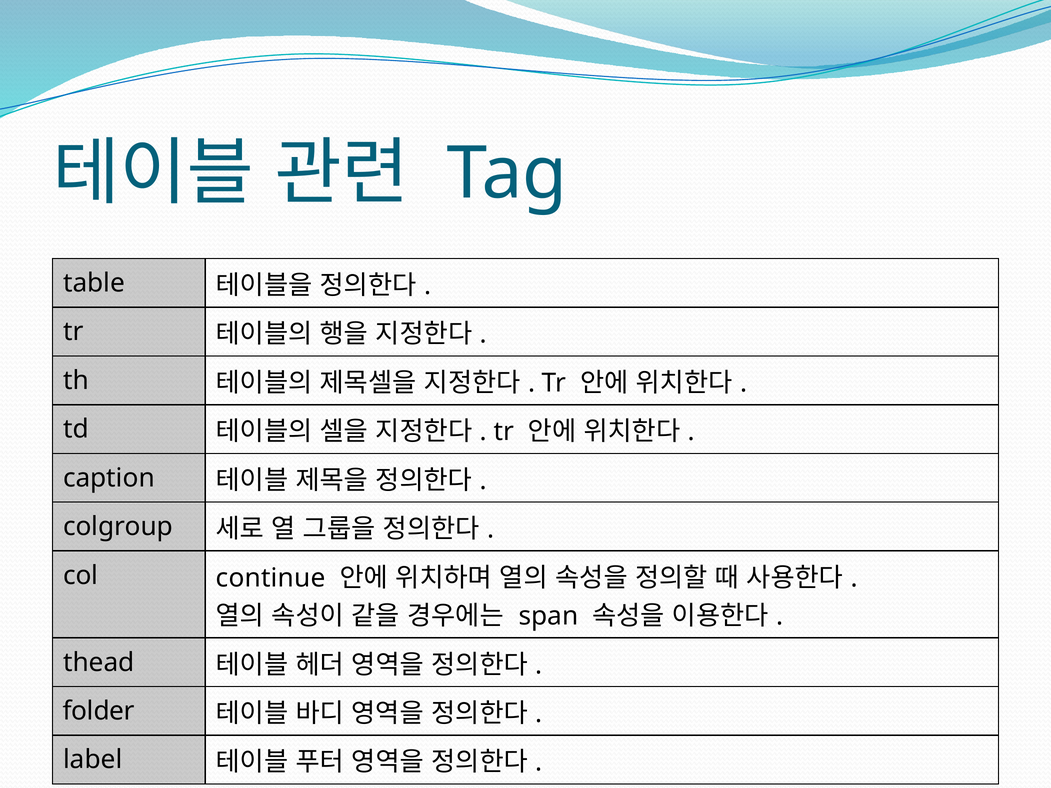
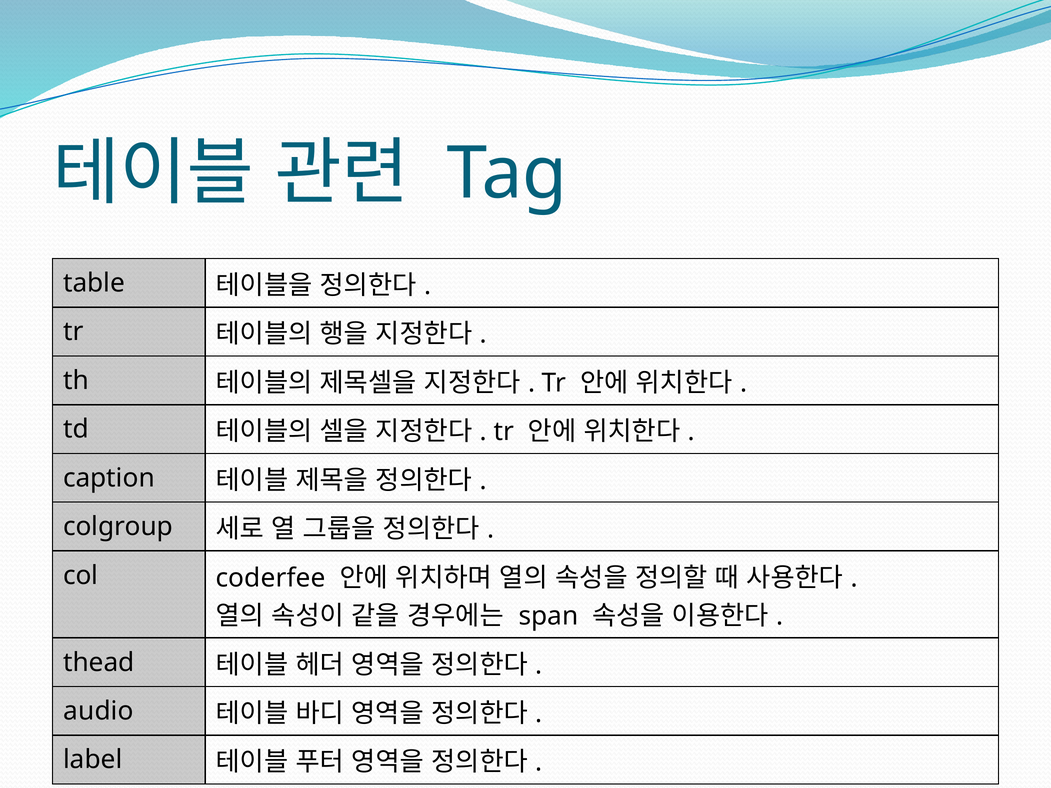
continue: continue -> coderfee (271, 578)
folder: folder -> audio (98, 711)
